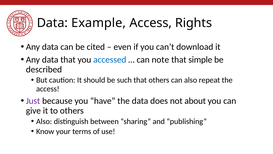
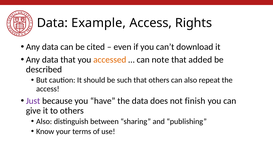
accessed colour: blue -> orange (110, 59)
simple: simple -> added (200, 59)
about: about -> finish (195, 101)
